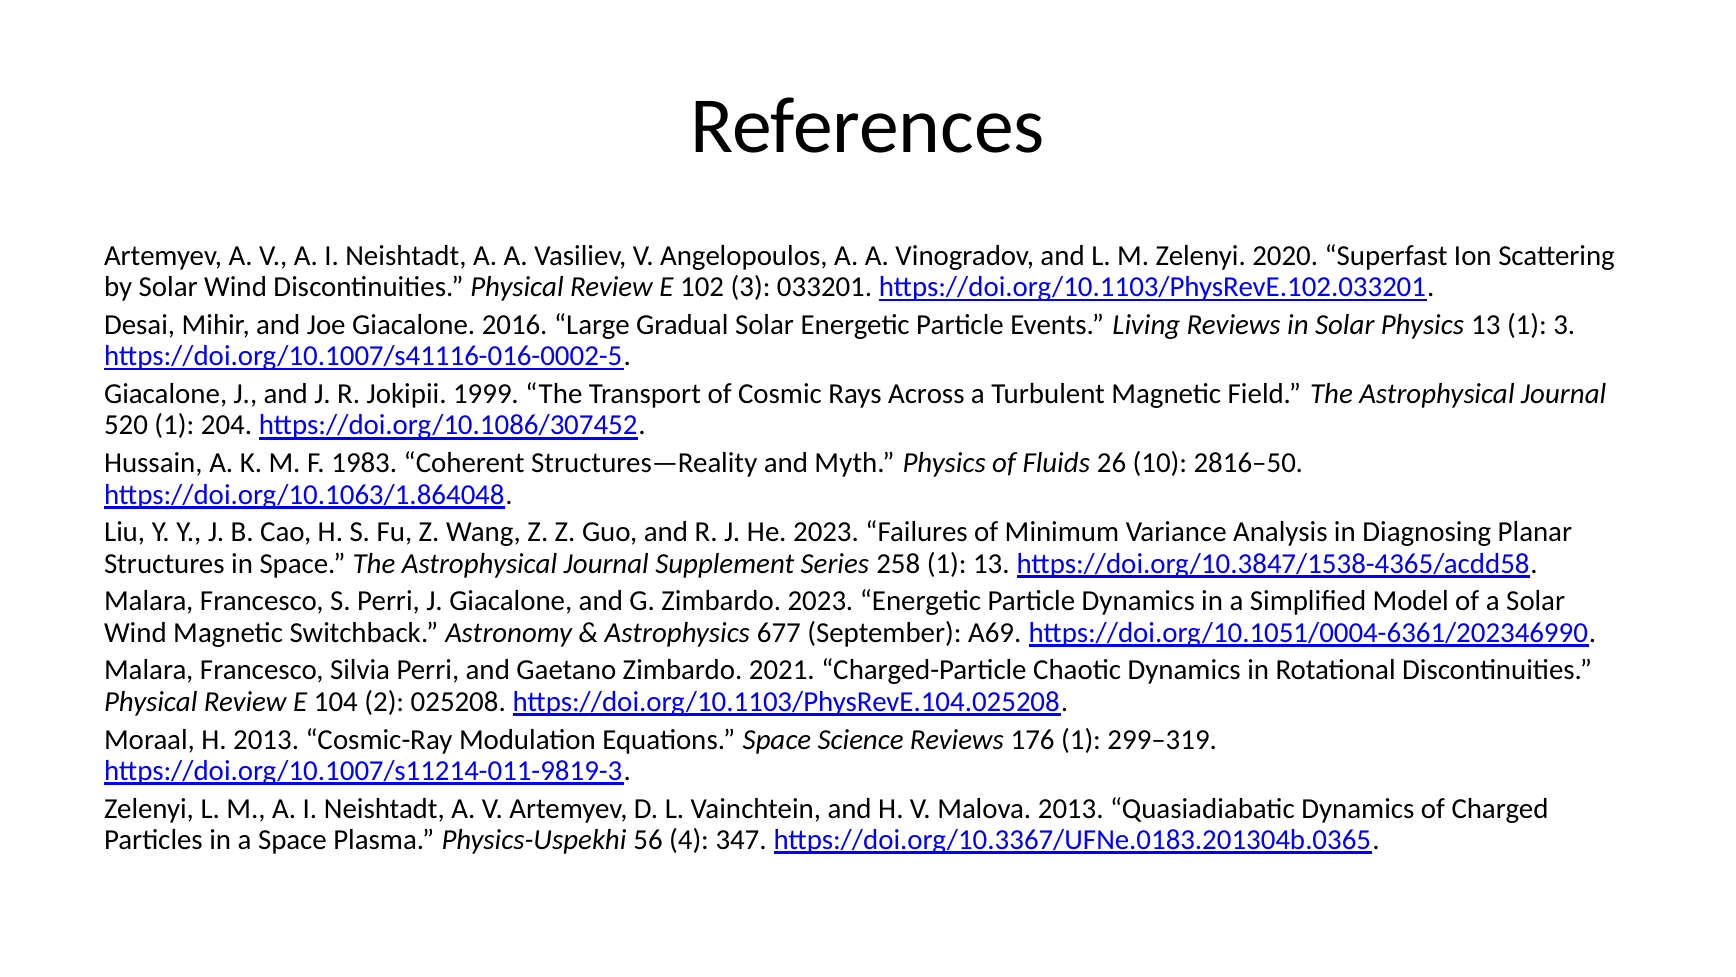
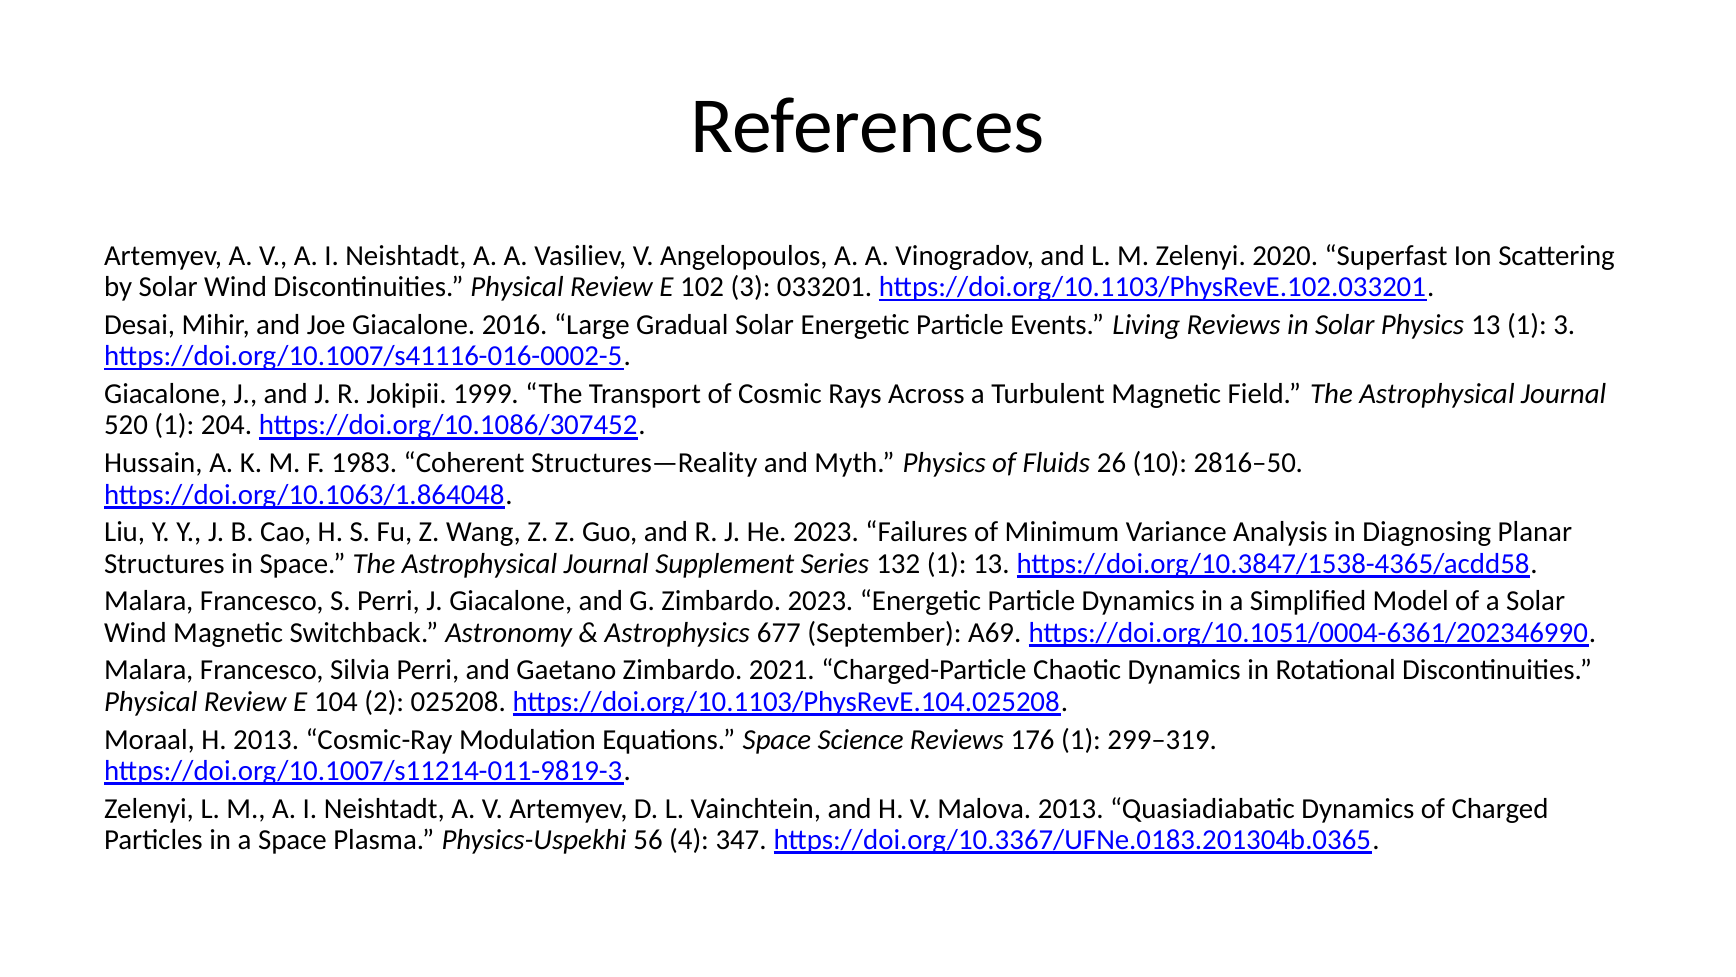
258: 258 -> 132 (898, 563)
